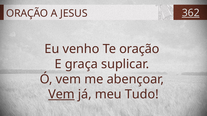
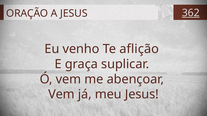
Te oração: oração -> aflição (139, 49)
Vem underline: present -> none (61, 95)
meu Tudo: Tudo -> Jesus (142, 95)
